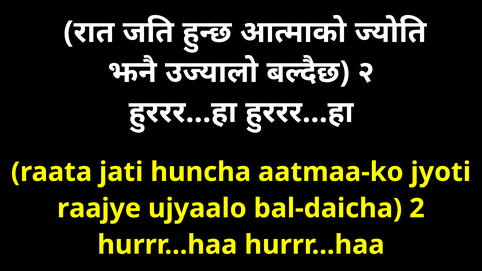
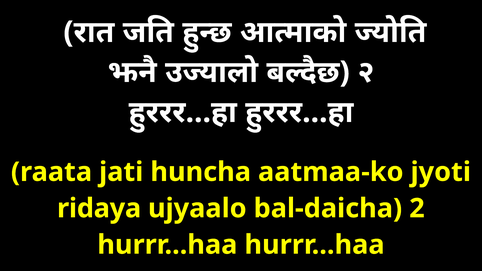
raajye: raajye -> ridaya (99, 208)
